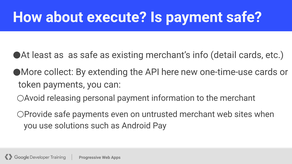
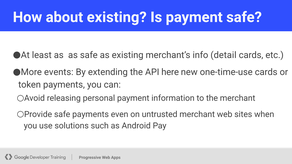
about execute: execute -> existing (117, 17)
collect: collect -> events (59, 72)
